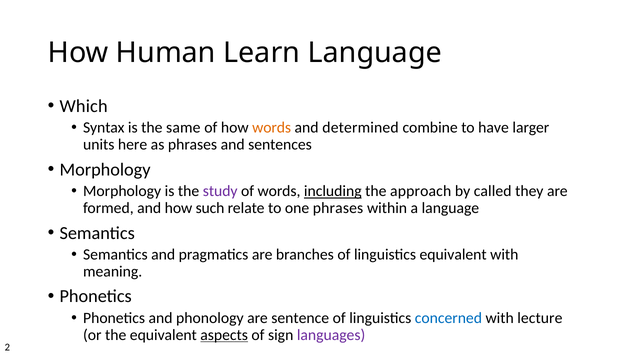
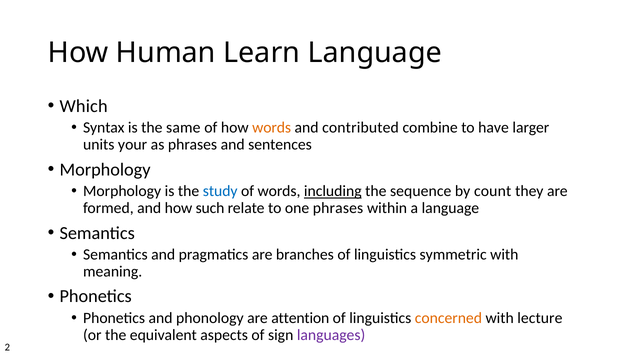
determined: determined -> contributed (361, 128)
here: here -> your (133, 145)
study colour: purple -> blue (220, 191)
approach: approach -> sequence (421, 191)
called: called -> count (493, 191)
linguistics equivalent: equivalent -> symmetric (453, 254)
sentence: sentence -> attention (300, 318)
concerned colour: blue -> orange (448, 318)
aspects underline: present -> none (224, 335)
